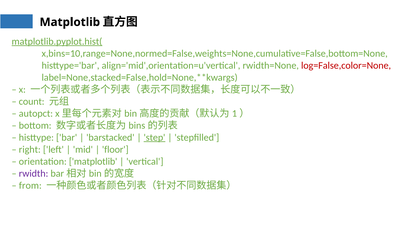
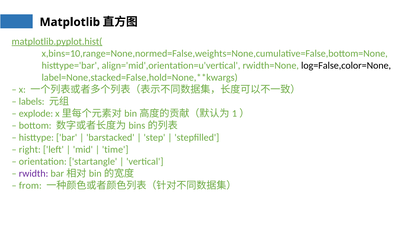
log=False,color=None colour: red -> black (346, 65)
count: count -> labels (32, 101)
autopct: autopct -> explode (36, 113)
step underline: present -> none (154, 137)
floor: floor -> time (115, 149)
orientation matplotlib: matplotlib -> startangle (93, 161)
